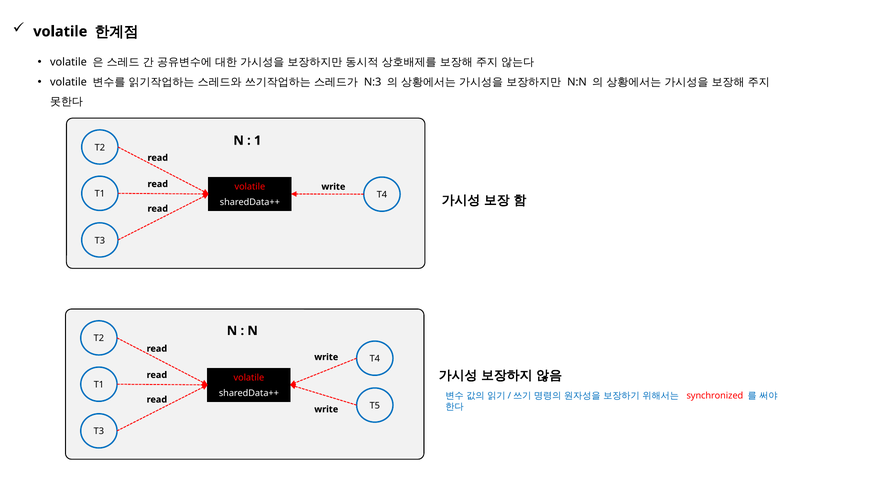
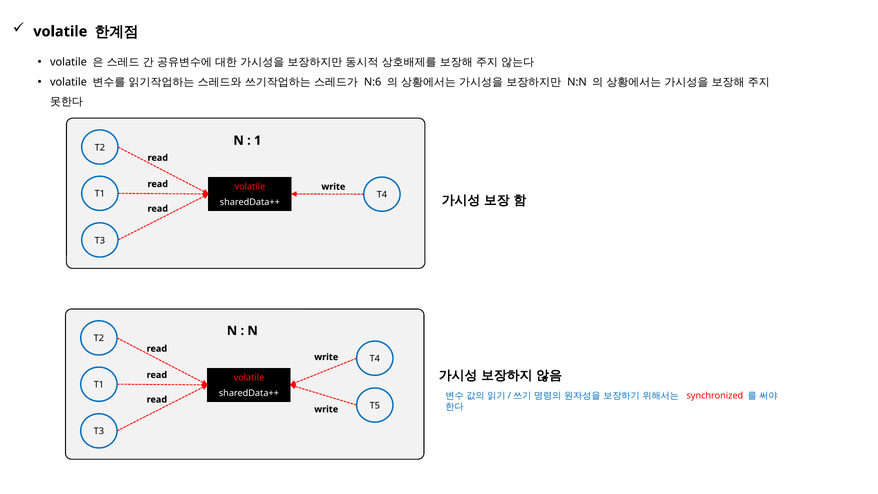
N:3: N:3 -> N:6 (373, 82)
